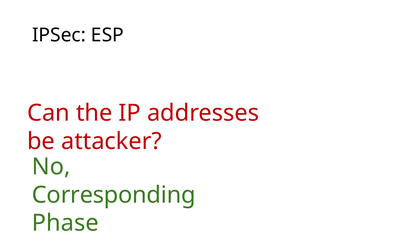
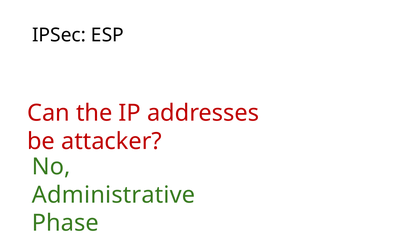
Corresponding: Corresponding -> Administrative (114, 195)
